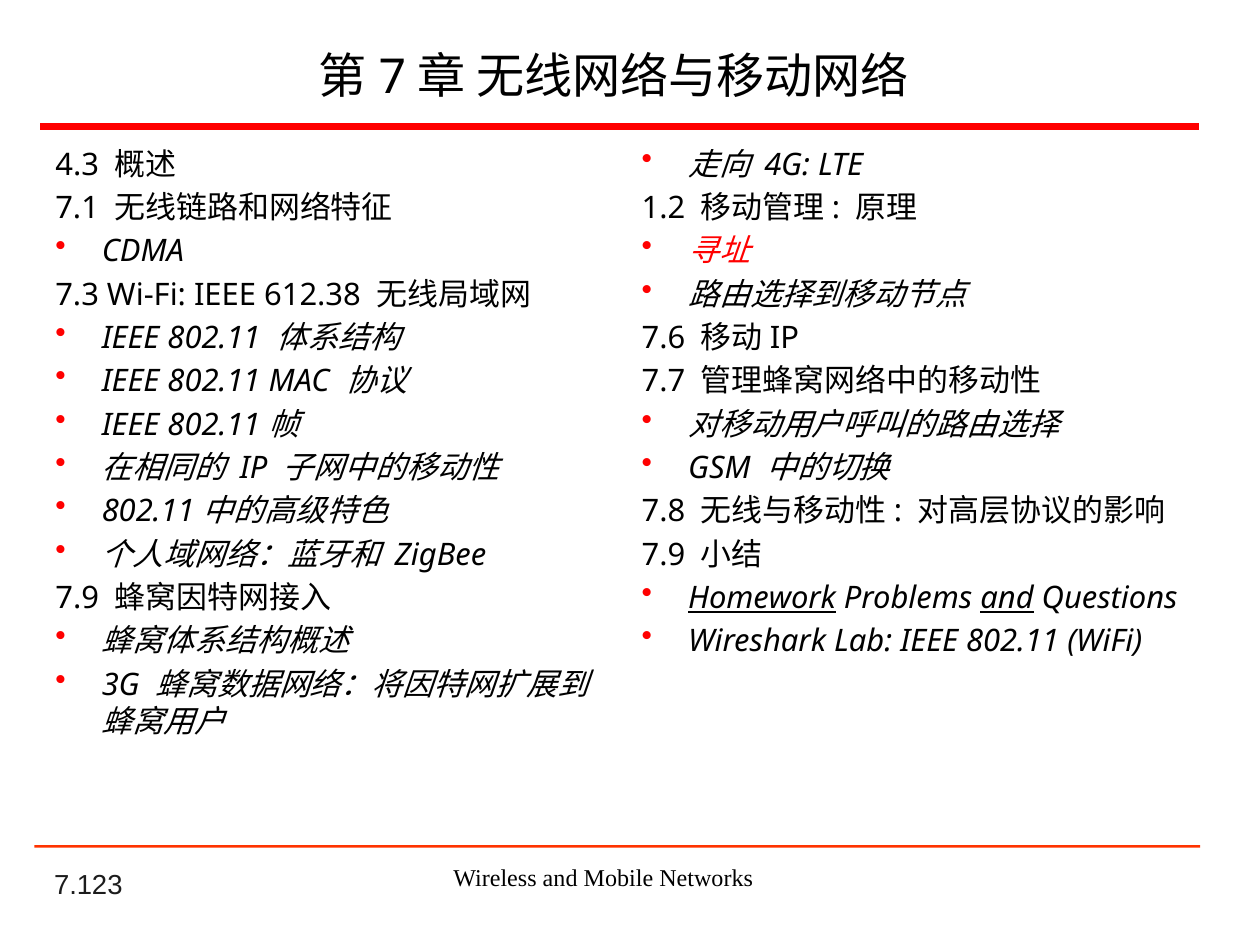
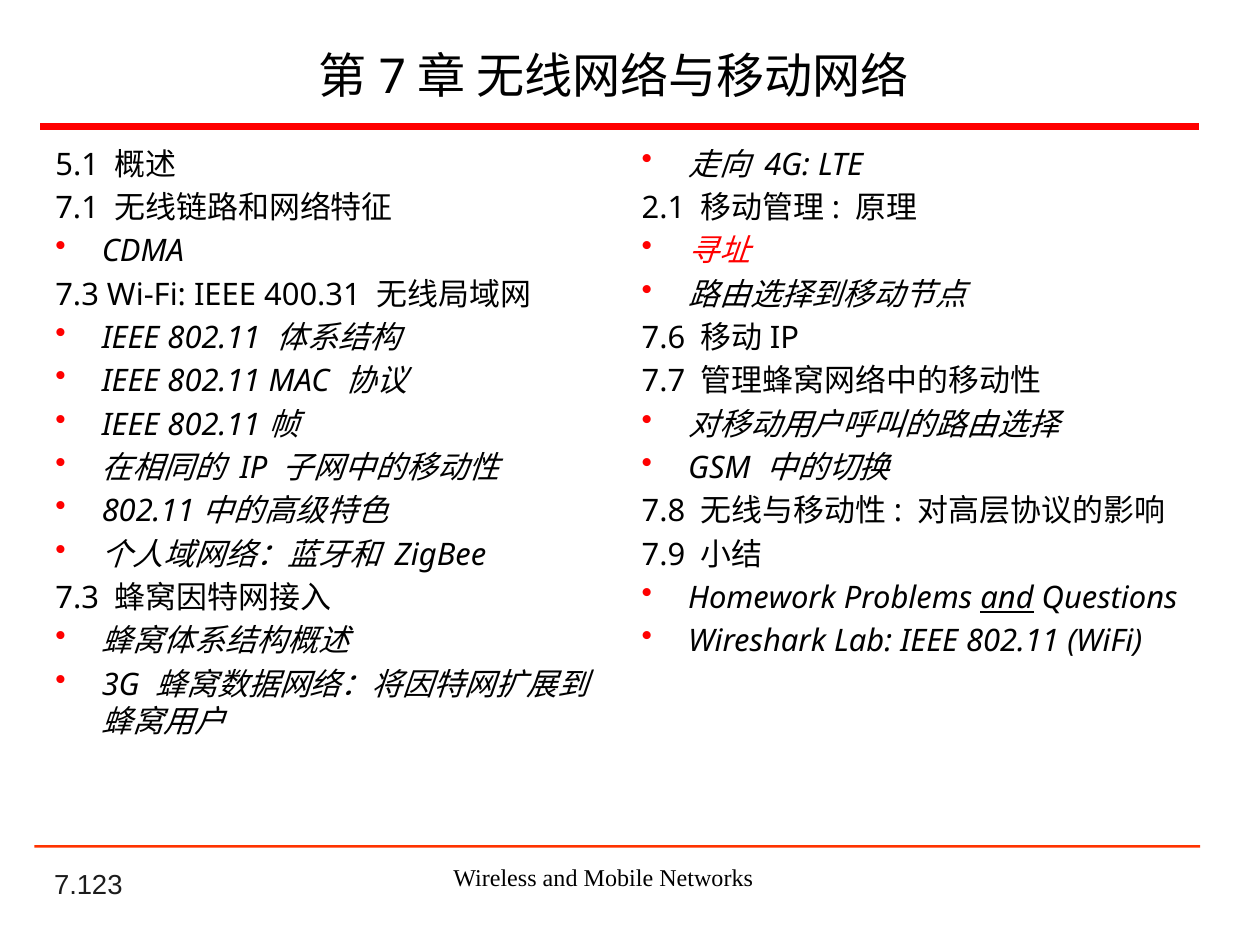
4.3: 4.3 -> 5.1 (77, 165)
1.2: 1.2 -> 2.1 (664, 208)
612.38: 612.38 -> 400.31 (312, 295)
Homework underline: present -> none (762, 598)
7.9: 7.9 -> 7.3 (77, 598)
